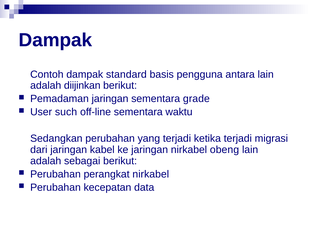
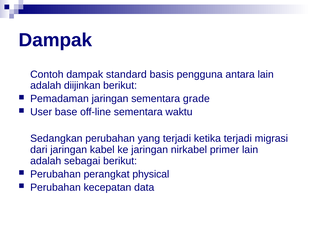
such: such -> base (66, 112)
obeng: obeng -> primer (225, 149)
perangkat nirkabel: nirkabel -> physical (151, 174)
